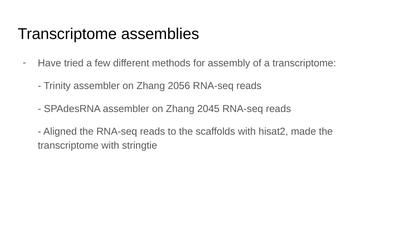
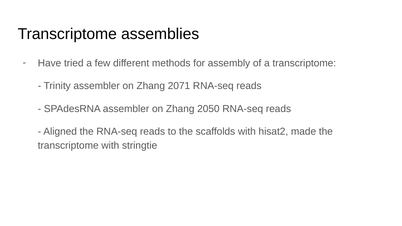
2056: 2056 -> 2071 (179, 86)
2045: 2045 -> 2050 (208, 109)
